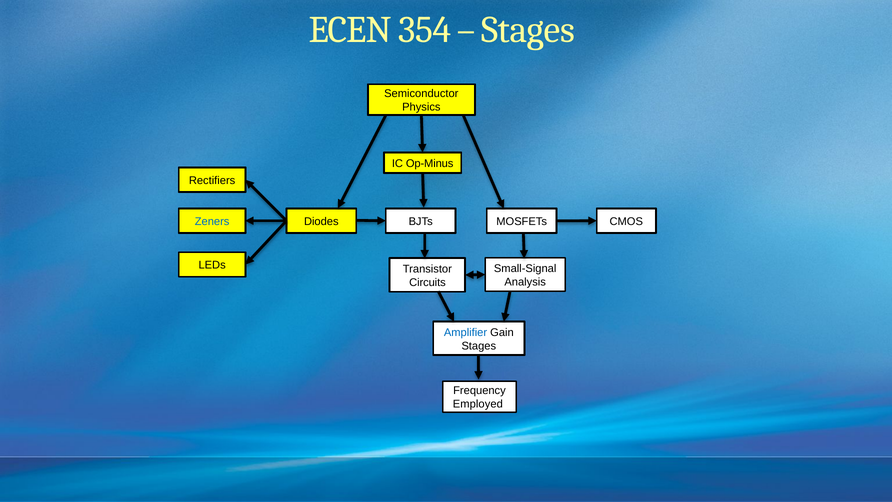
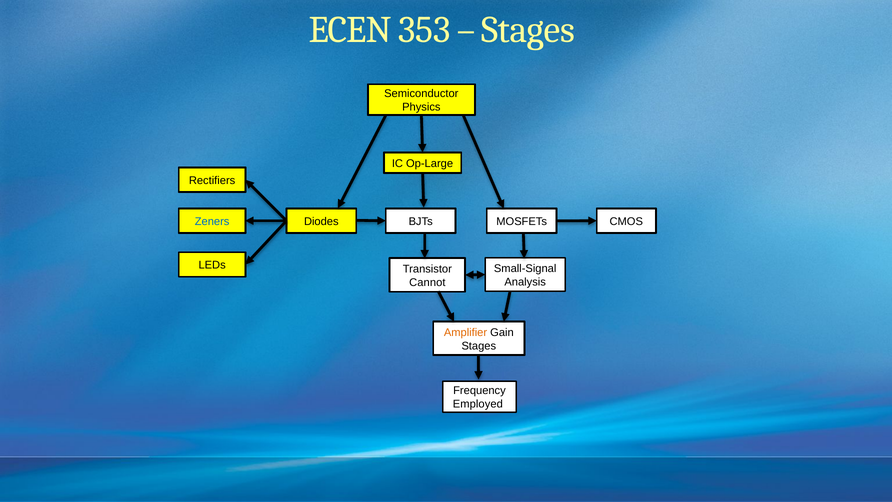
354: 354 -> 353 (424, 30)
Op-Minus: Op-Minus -> Op-Large (430, 163)
Circuits: Circuits -> Cannot (427, 282)
Amplifier colour: blue -> orange (466, 332)
